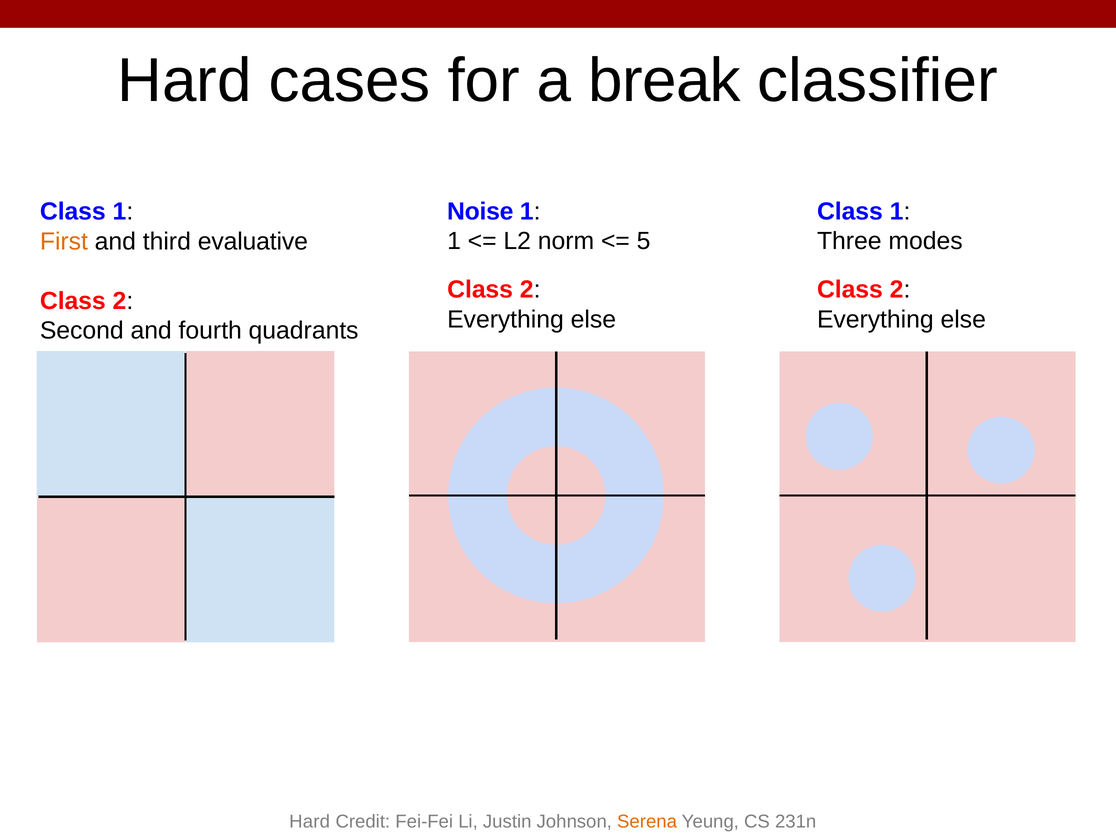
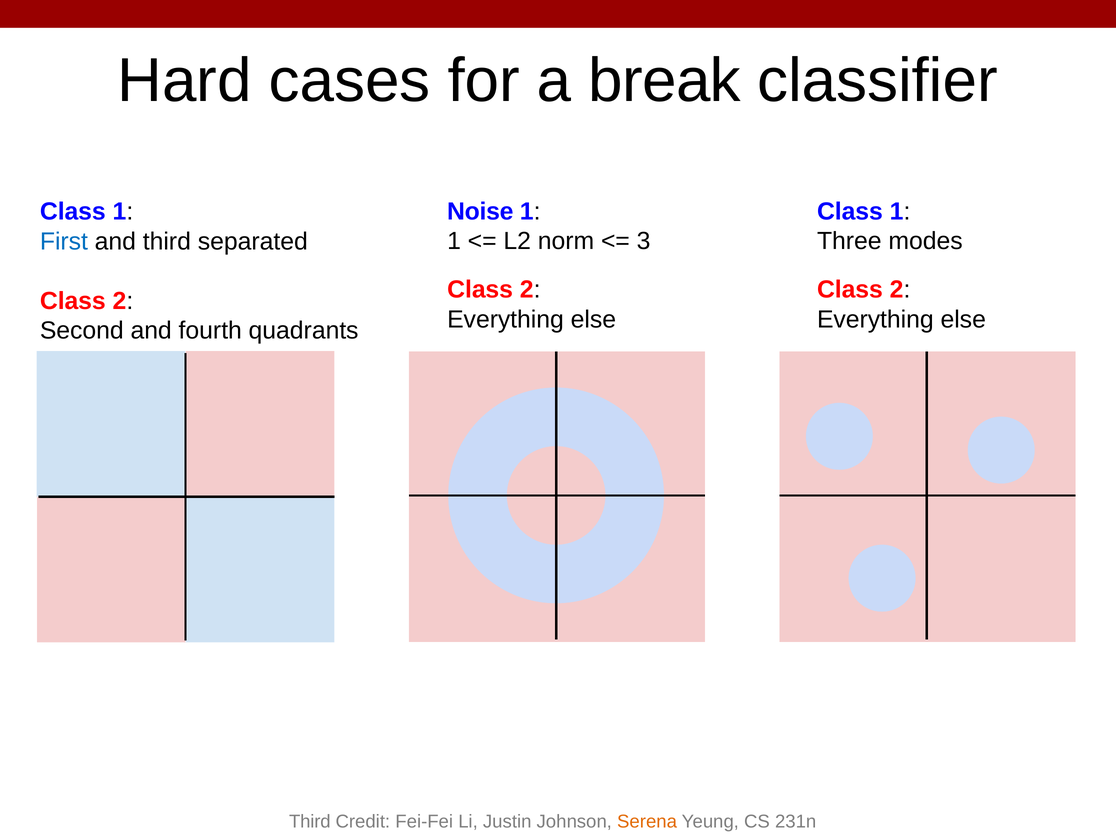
5: 5 -> 3 (644, 241)
First colour: orange -> blue (64, 241)
evaluative: evaluative -> separated (253, 241)
Hard: Hard -> Third (310, 822)
